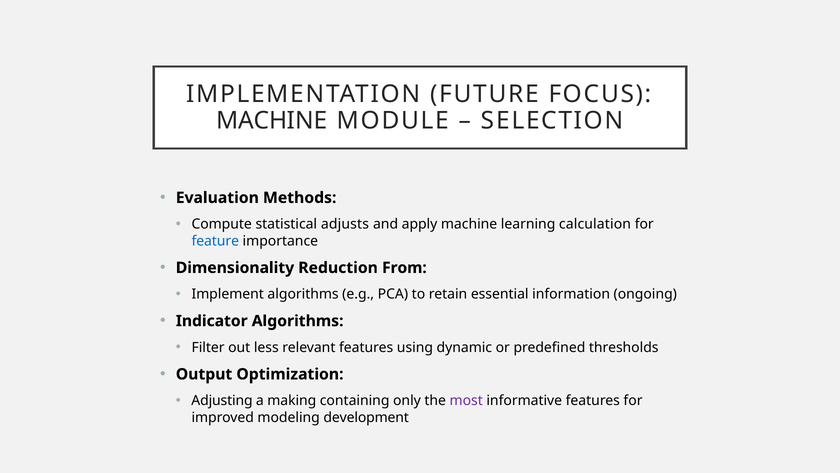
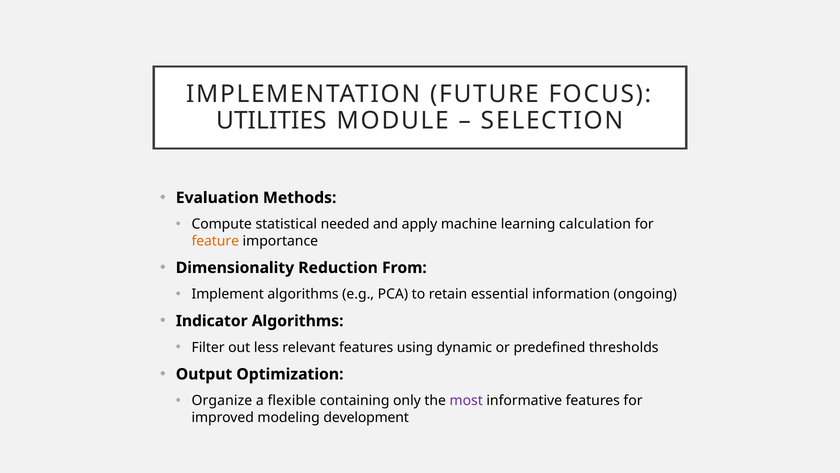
MACHINE: MACHINE -> UTILITIES (272, 120)
adjusts: adjusts -> needed (345, 224)
feature colour: blue -> orange (215, 241)
Adjusting: Adjusting -> Organize (222, 400)
making: making -> flexible (292, 400)
